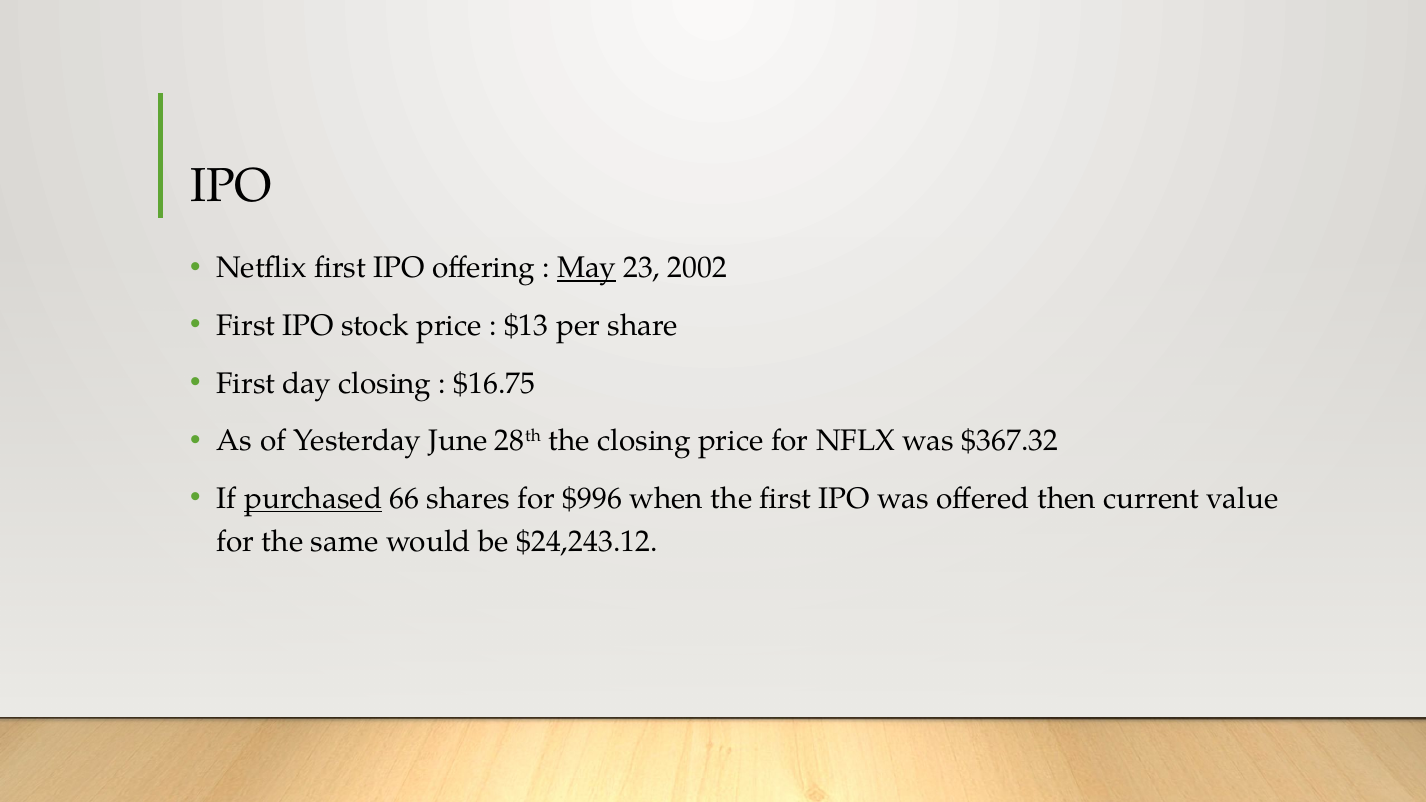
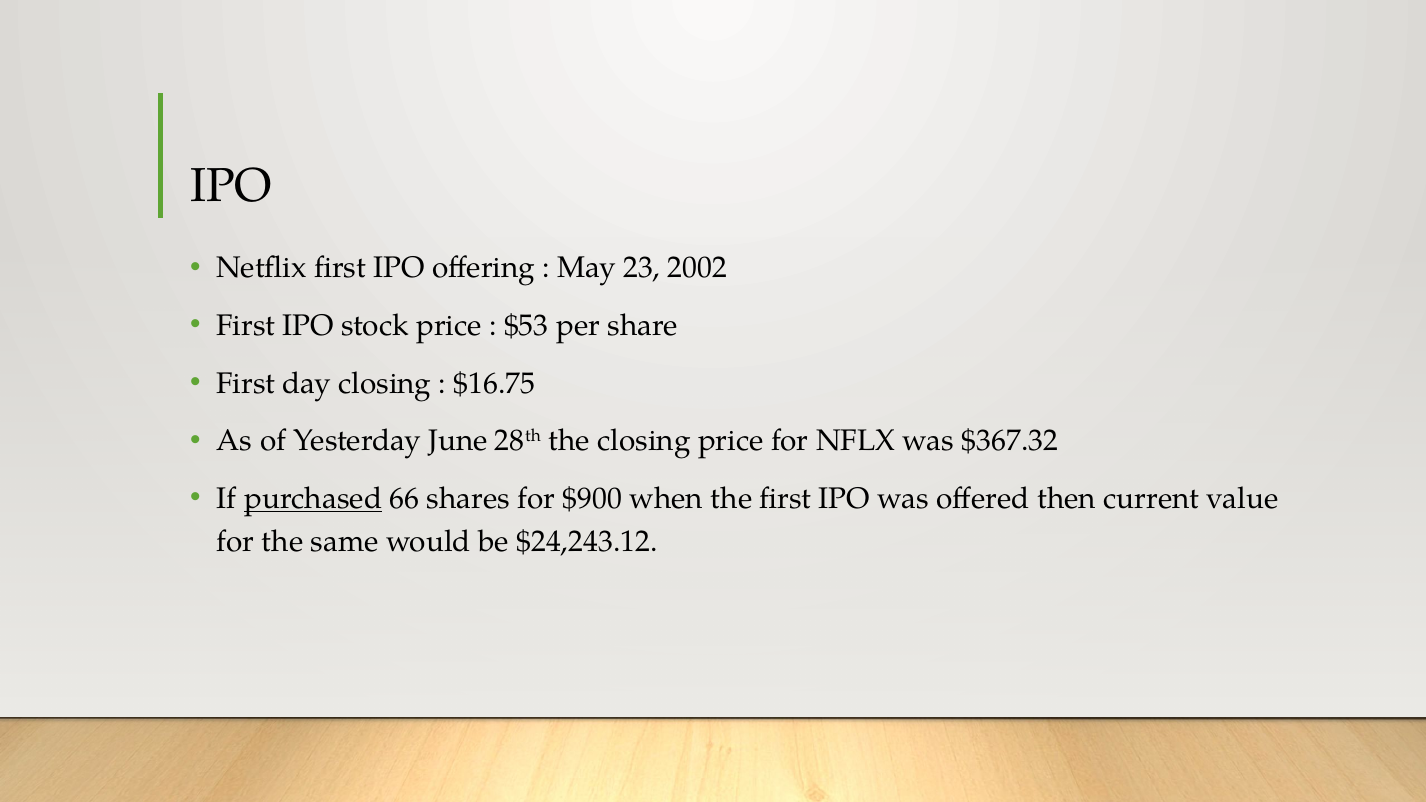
May underline: present -> none (587, 268)
$13: $13 -> $53 (526, 326)
$996: $996 -> $900 (592, 499)
